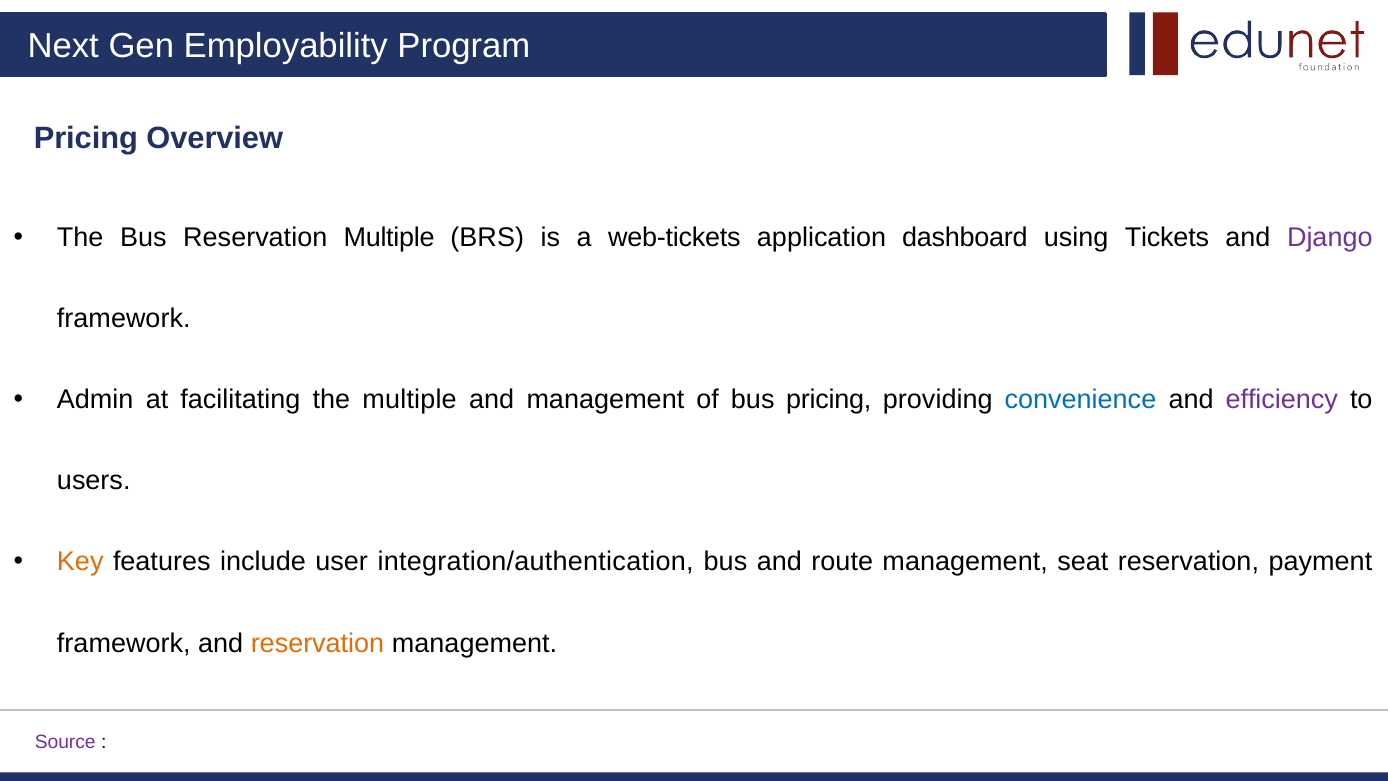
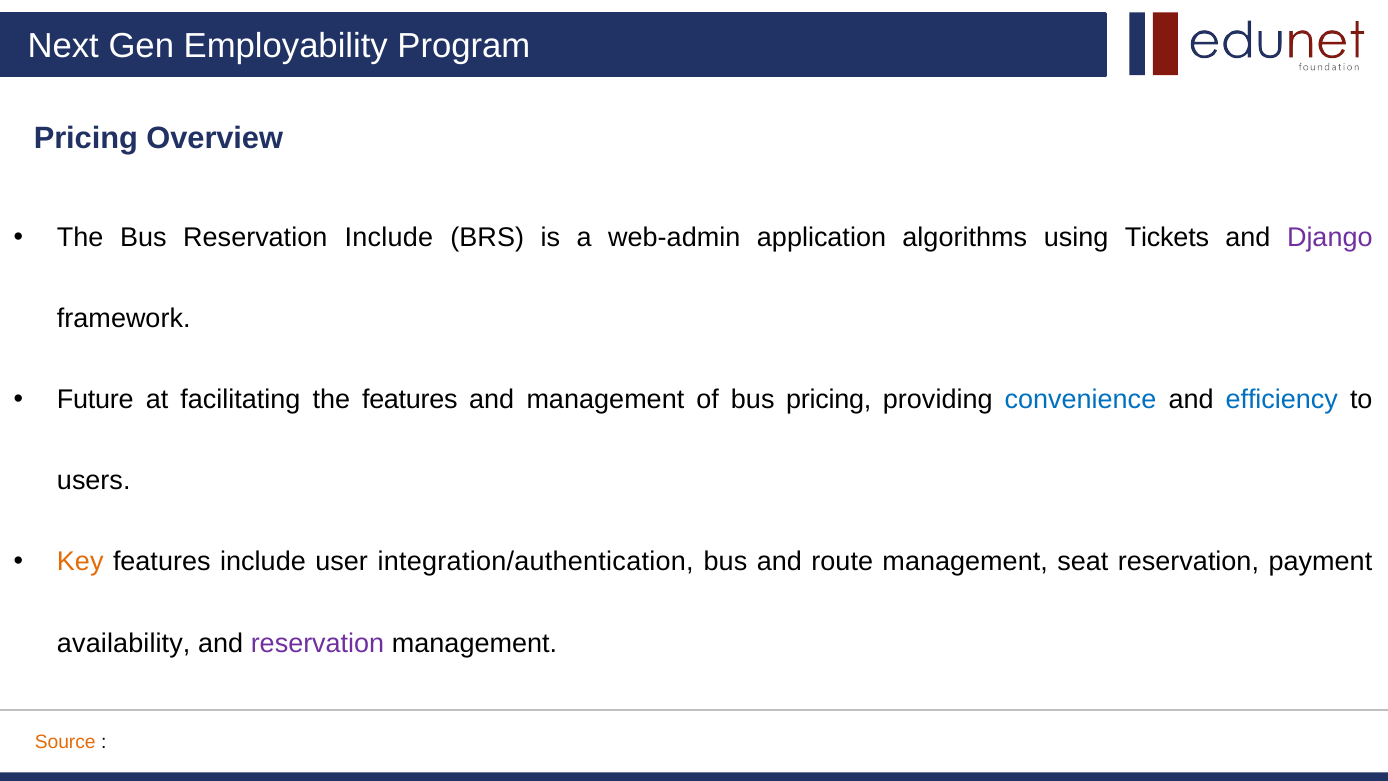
Reservation Multiple: Multiple -> Include (389, 238)
web-tickets: web-tickets -> web-admin (674, 238)
dashboard: dashboard -> algorithms (965, 238)
Admin: Admin -> Future (95, 400)
the multiple: multiple -> features (410, 400)
efficiency colour: purple -> blue (1282, 400)
framework: framework -> availability (124, 643)
reservation colour: orange -> purple (317, 643)
Source colour: purple -> orange (65, 742)
